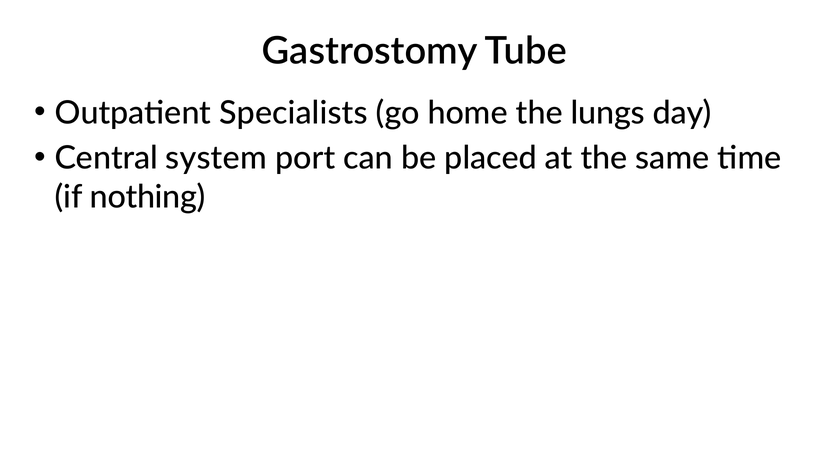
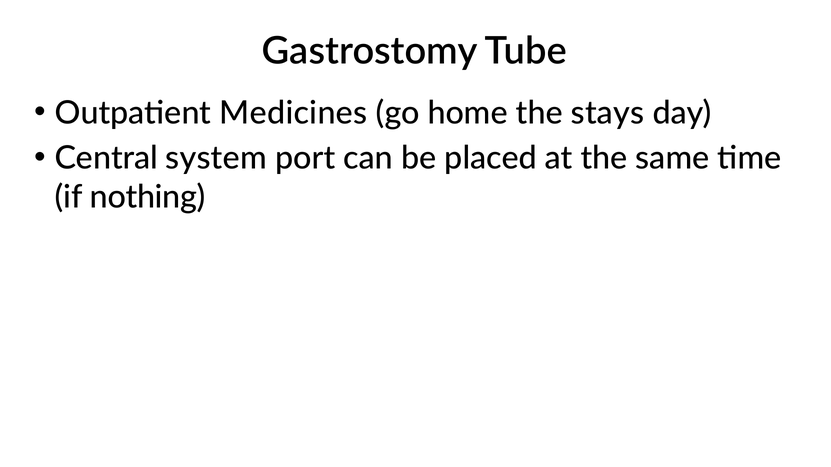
Specialists: Specialists -> Medicines (293, 113)
lungs: lungs -> stays (608, 113)
